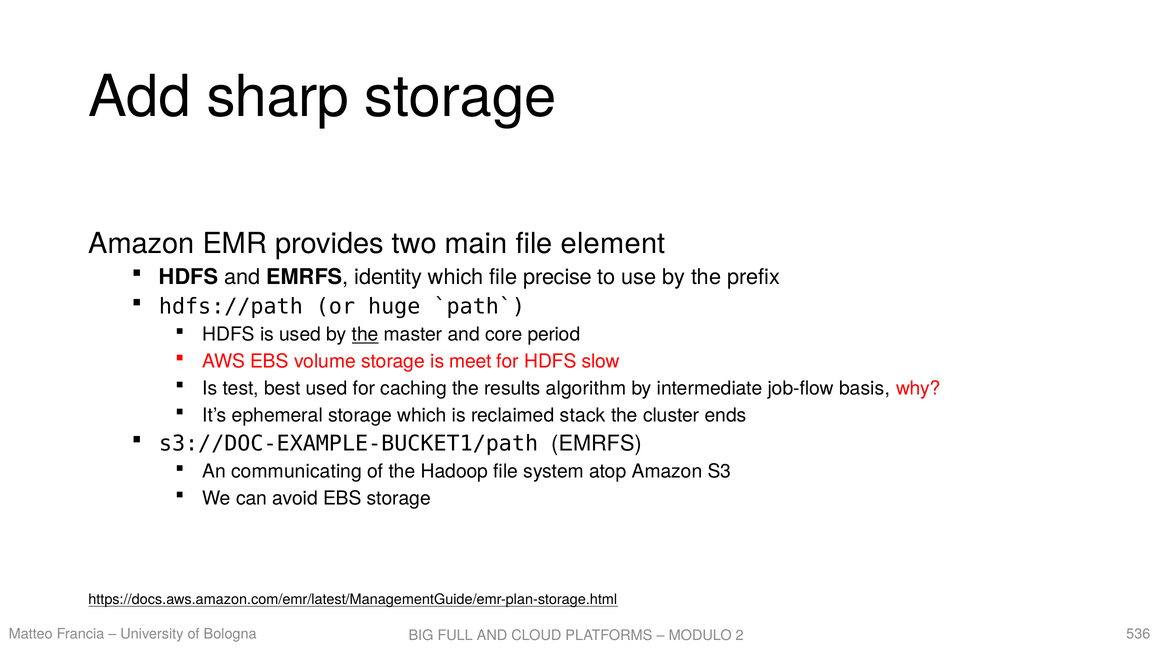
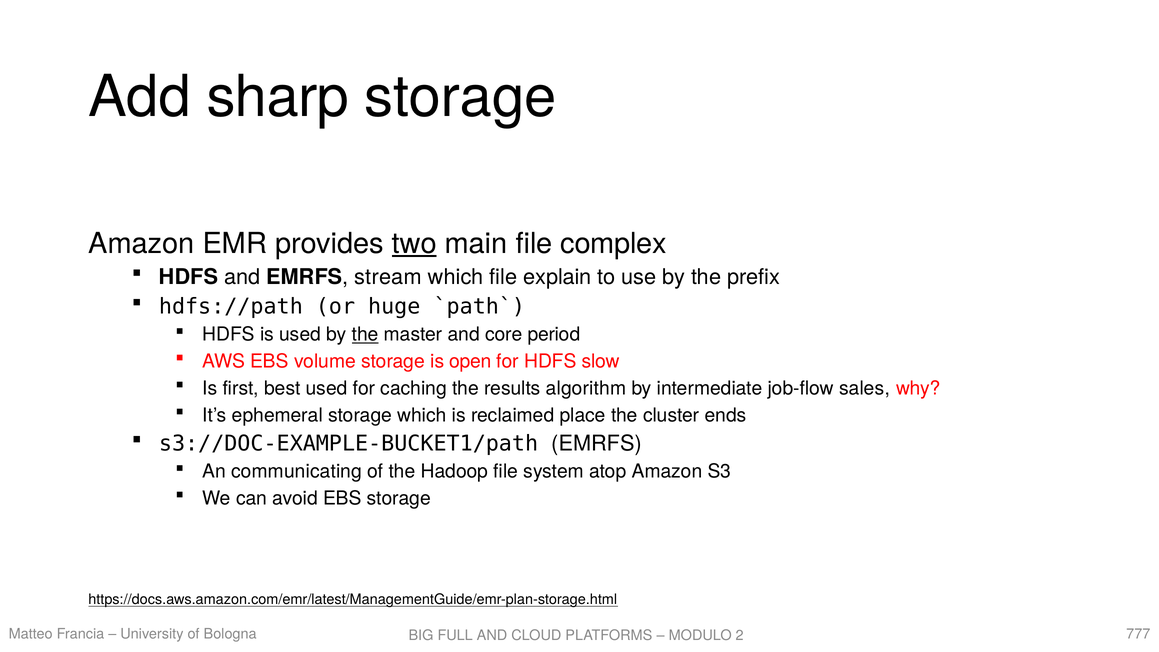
two underline: none -> present (414, 243)
element: element -> complex (613, 243)
identity: identity -> stream (388, 277)
precise: precise -> explain (557, 277)
meet: meet -> open (470, 361)
test: test -> first (241, 388)
basis: basis -> sales (864, 388)
stack: stack -> place (583, 415)
536: 536 -> 777 (1138, 634)
